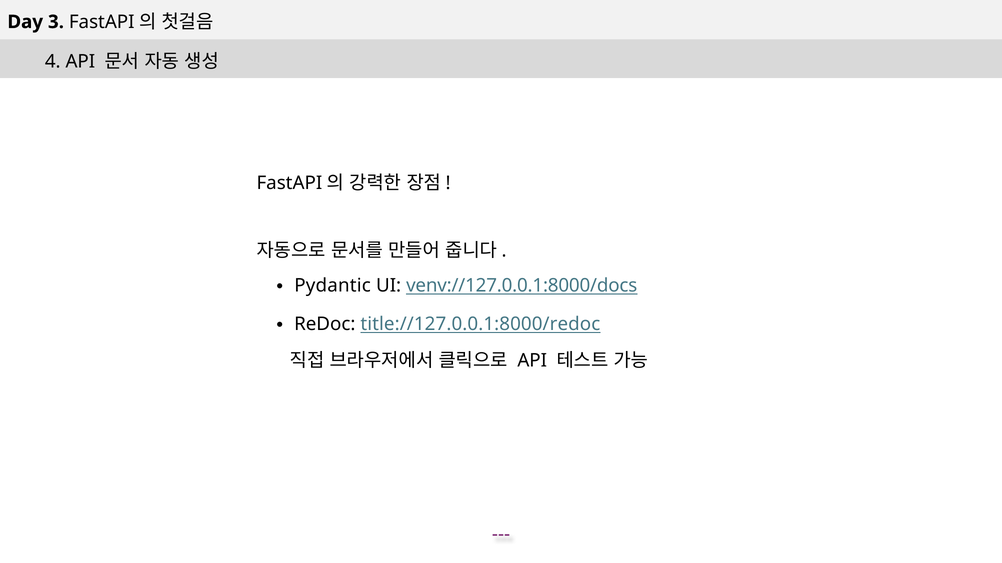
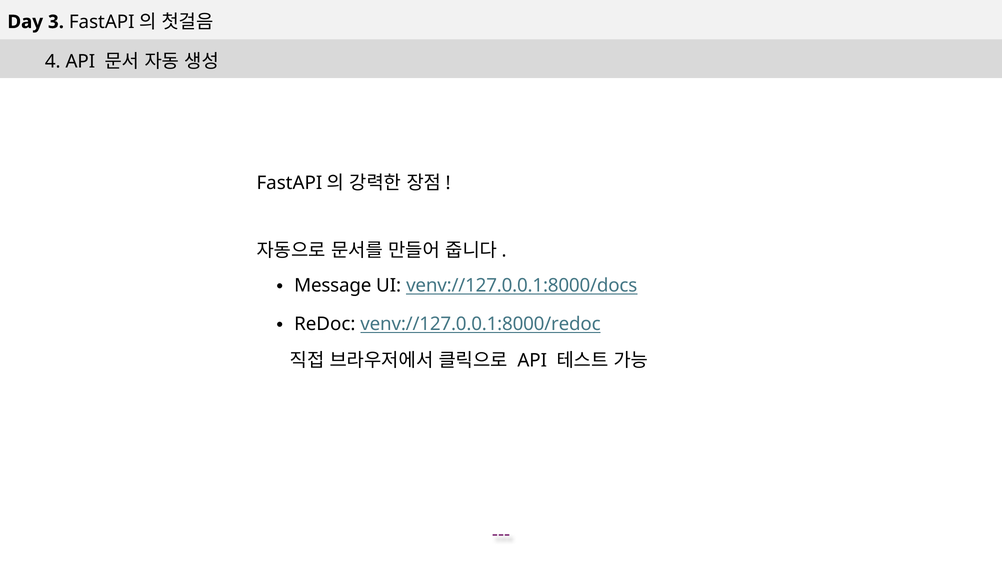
Pydantic: Pydantic -> Message (333, 286)
title://127.0.0.1:8000/redoc: title://127.0.0.1:8000/redoc -> venv://127.0.0.1:8000/redoc (480, 324)
